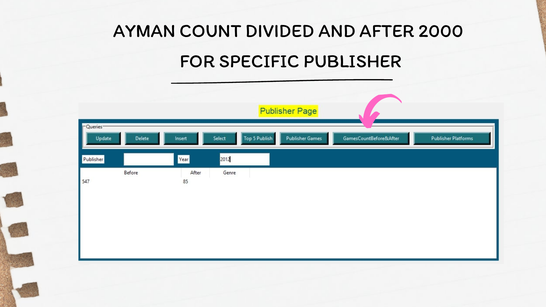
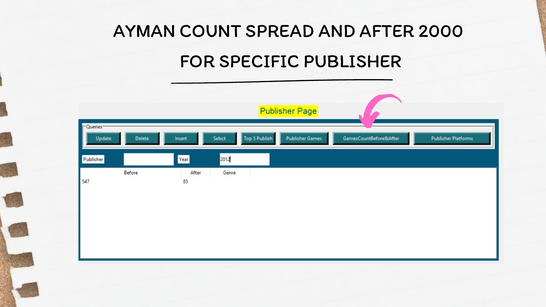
DIVIDED: DIVIDED -> SPREAD (280, 31)
